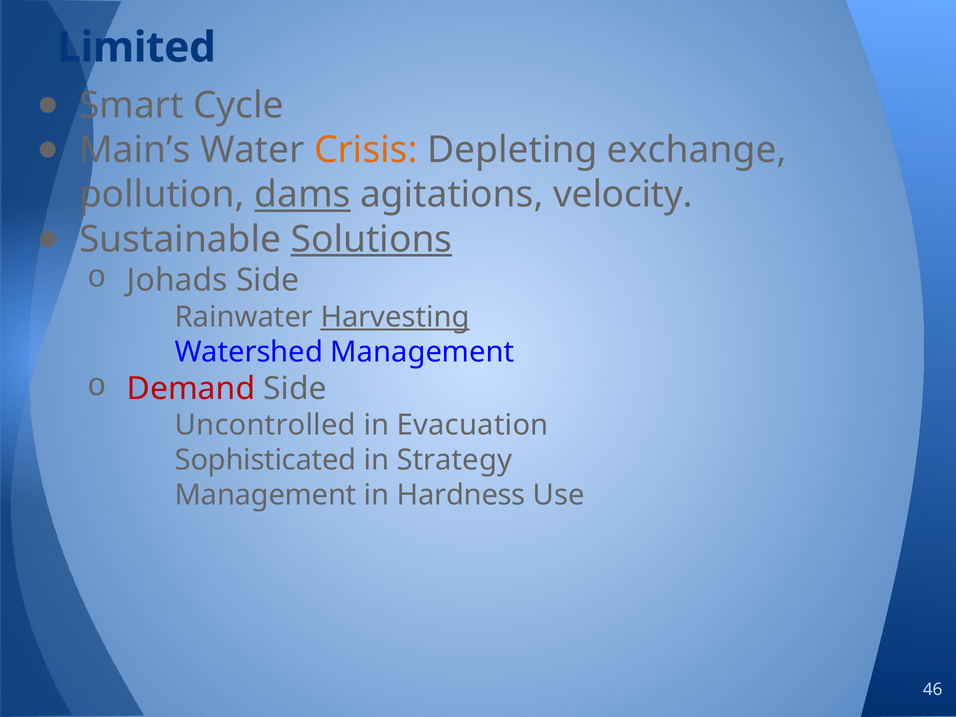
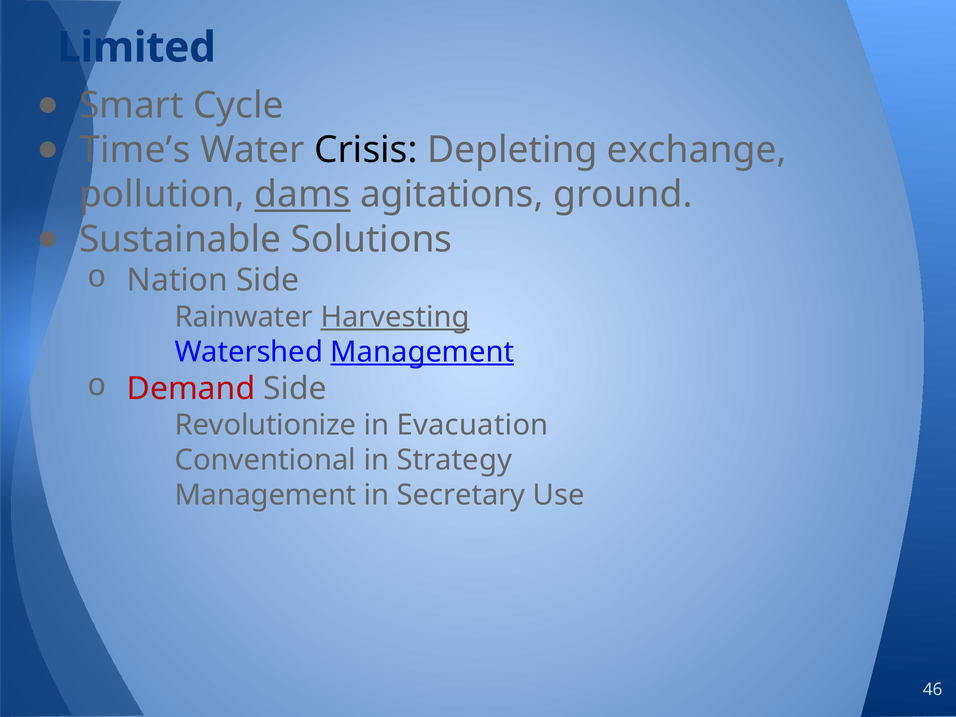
Main’s: Main’s -> Time’s (135, 150)
Crisis colour: orange -> black (366, 150)
velocity: velocity -> ground (623, 195)
Solutions underline: present -> none (371, 239)
Johads: Johads -> Nation (177, 280)
Management underline: none -> present (422, 352)
Uncontrolled: Uncontrolled -> Revolutionize (266, 425)
Sophisticated: Sophisticated -> Conventional (265, 460)
Hardness: Hardness -> Secretary (461, 495)
